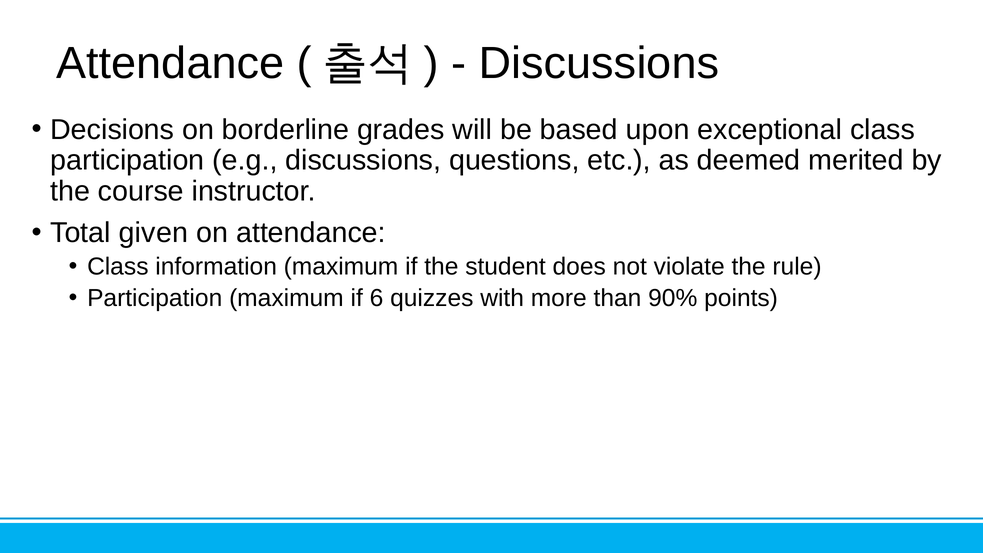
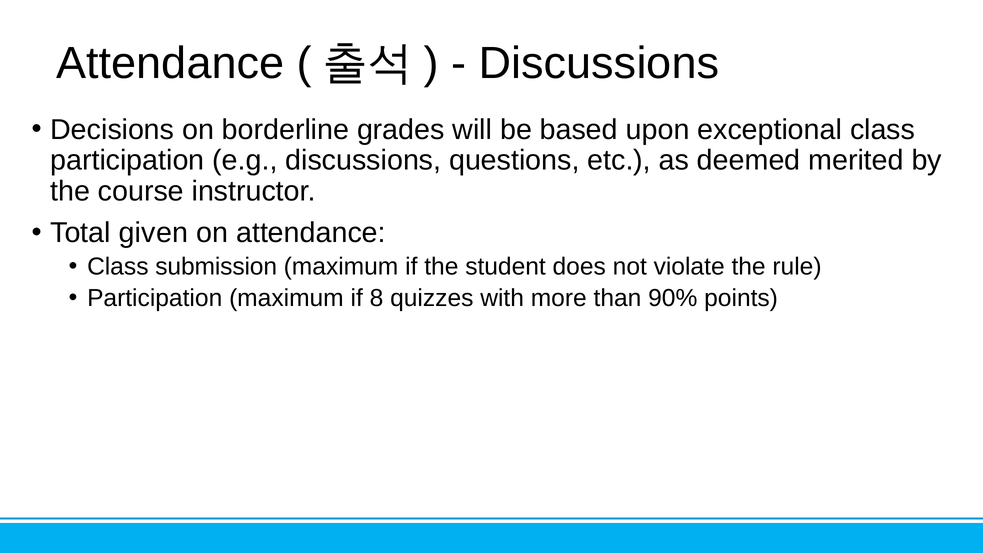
information: information -> submission (216, 267)
6: 6 -> 8 (376, 298)
